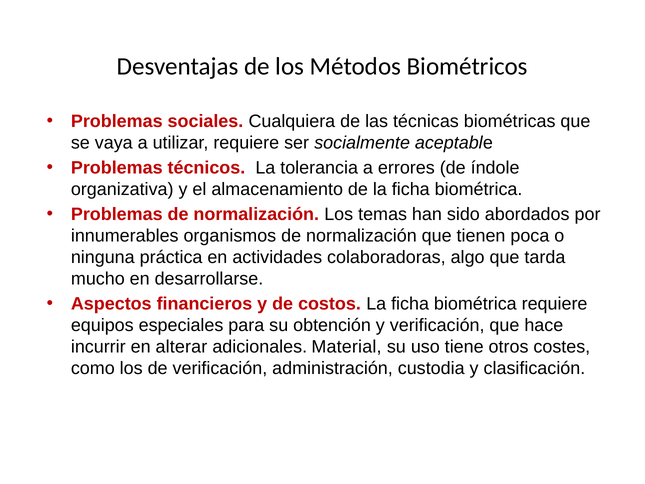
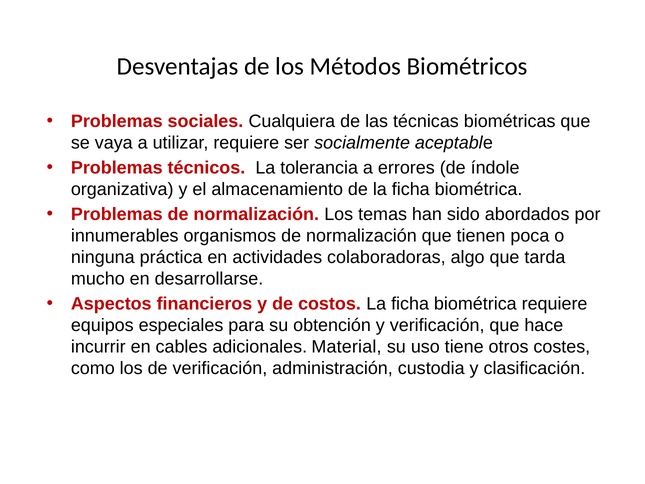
alterar: alterar -> cables (181, 347)
